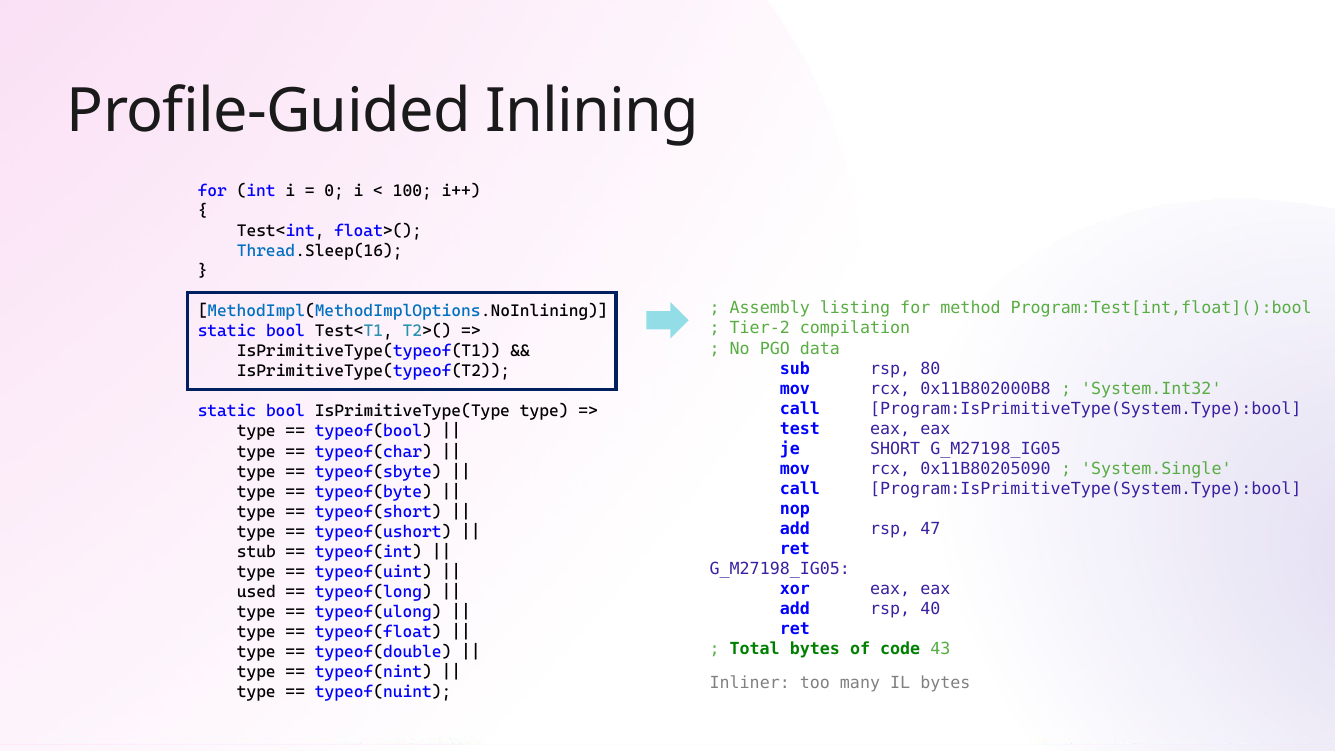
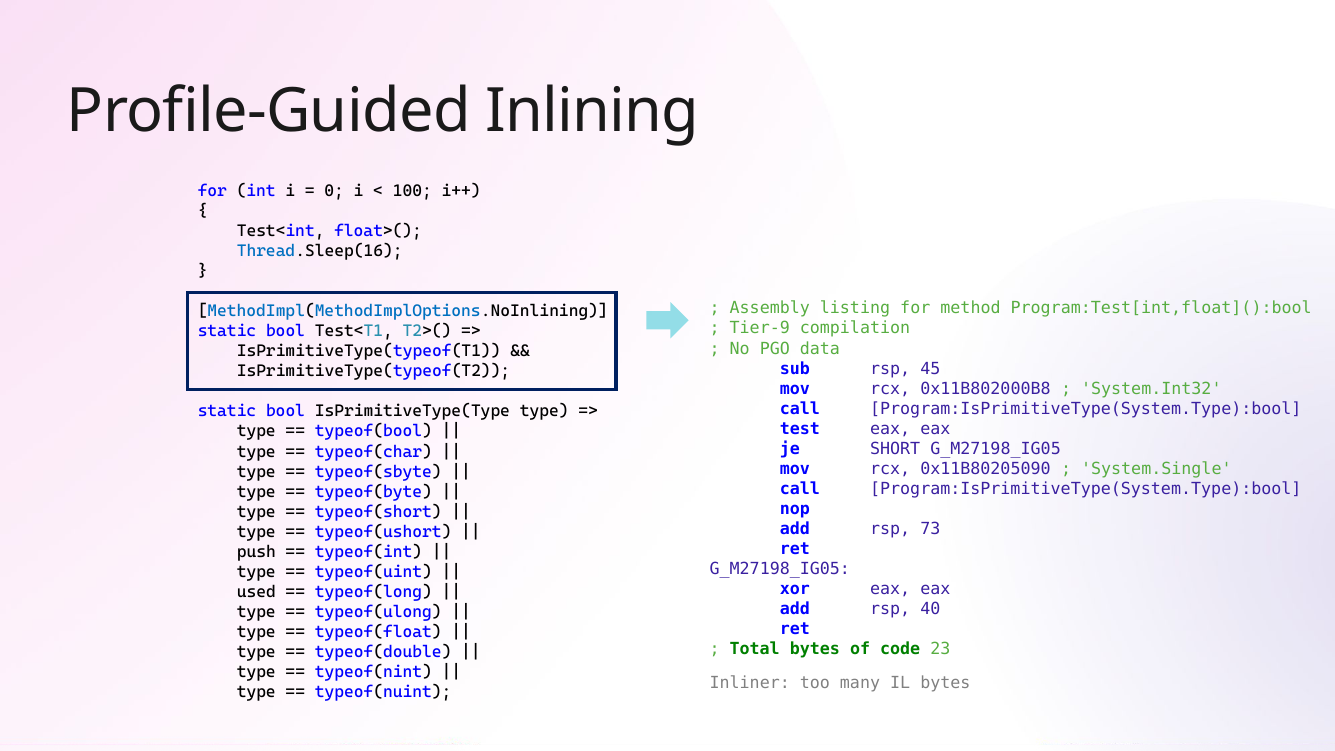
Tier-2: Tier-2 -> Tier-9 (760, 328)
80: 80 -> 45 (930, 369)
47: 47 -> 73 (930, 529)
stub: stub -> push (256, 552)
43: 43 -> 23 (940, 649)
